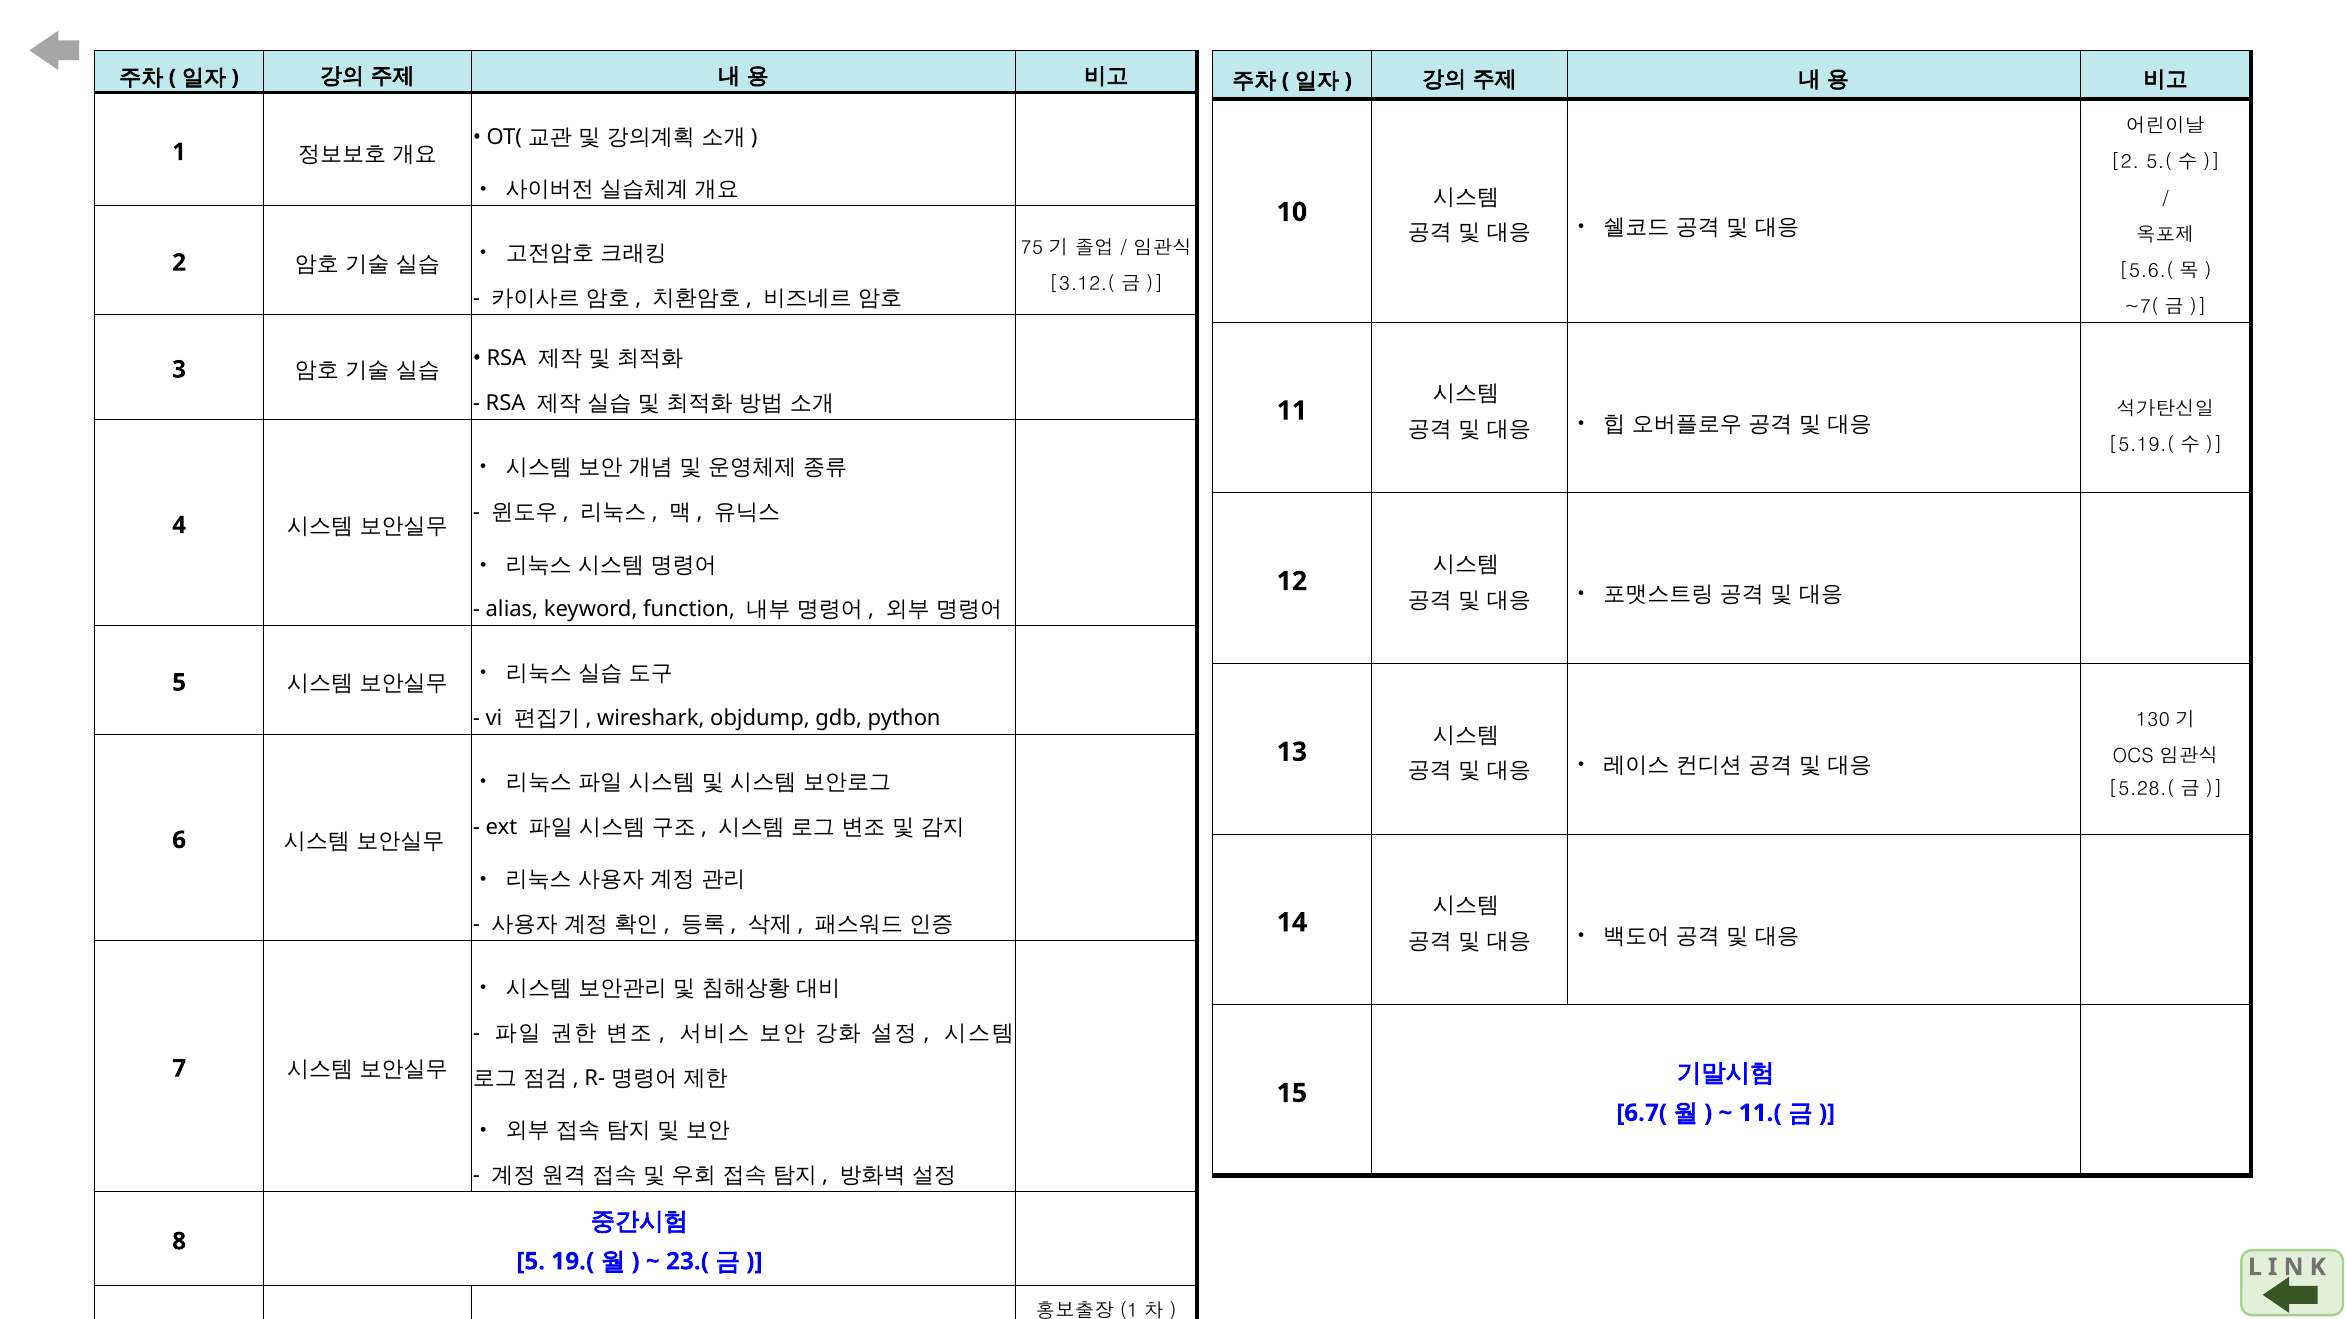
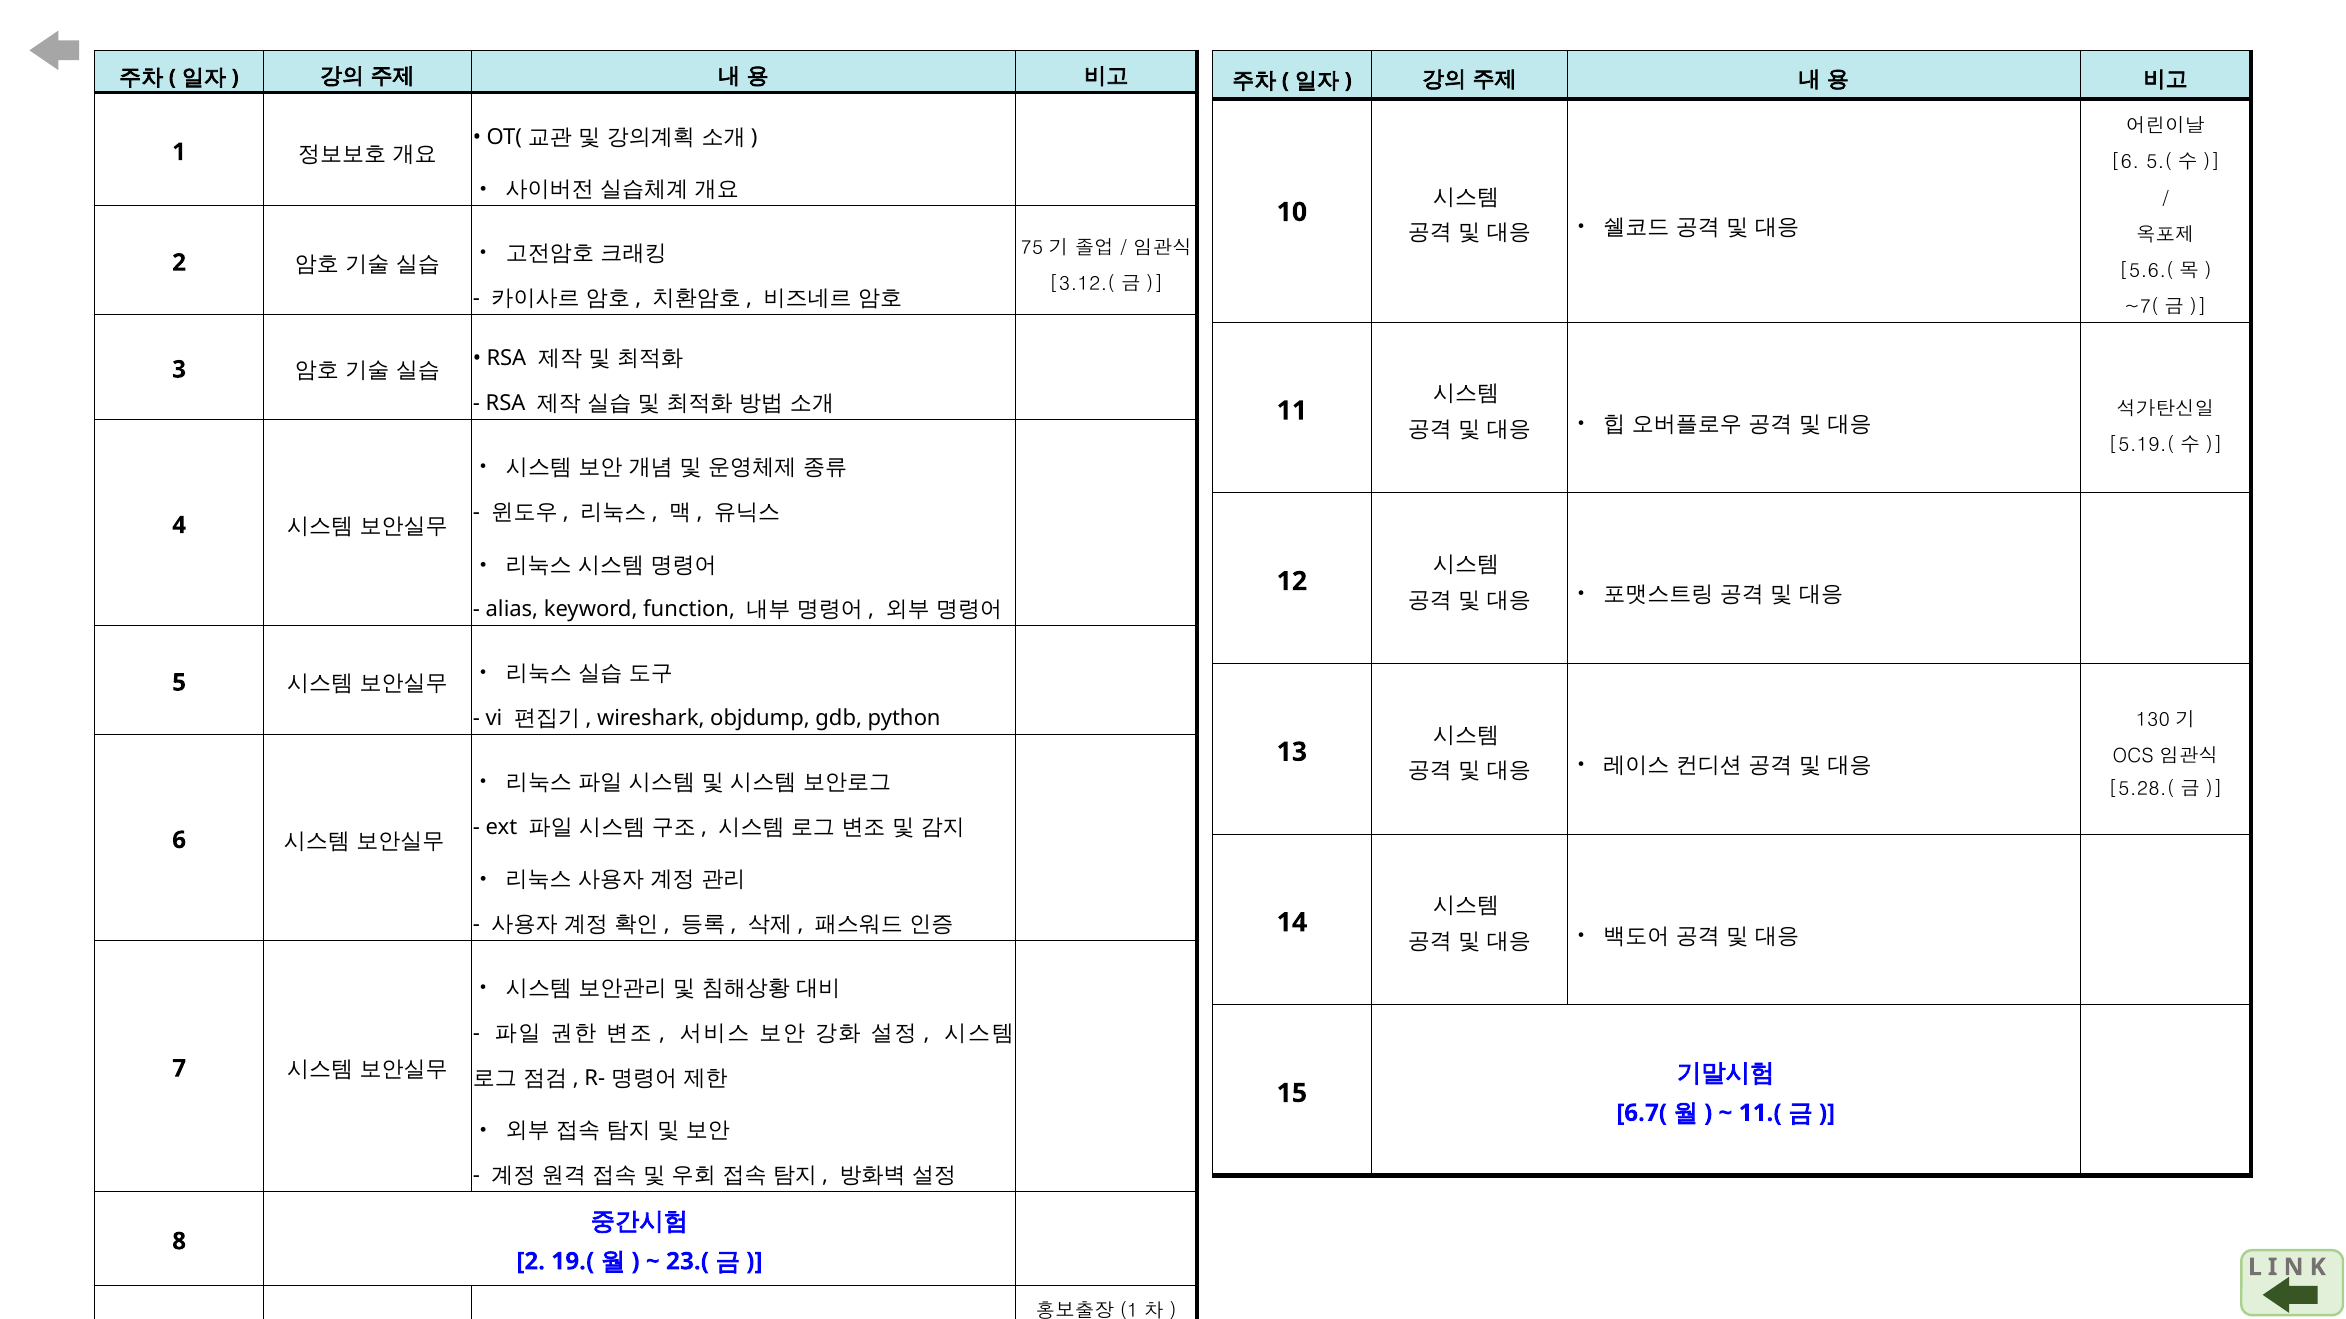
2: 2 -> 6 (2125, 163)
5: 5 -> 2 (531, 1262)
